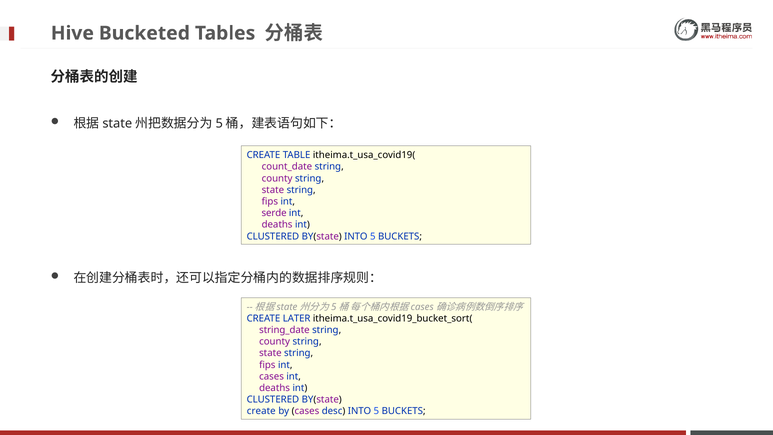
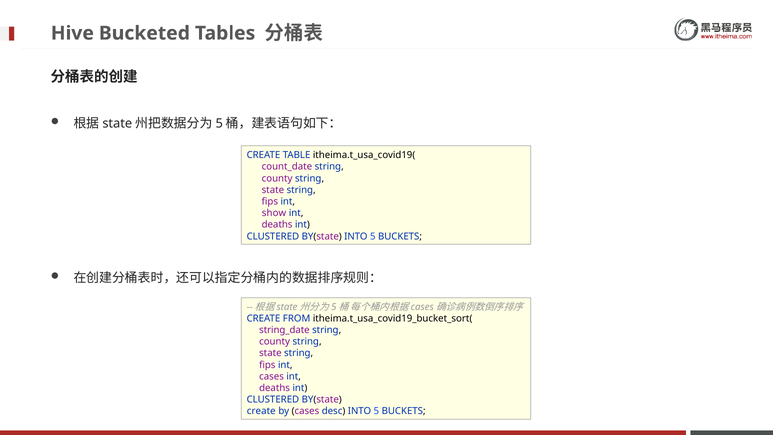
serde: serde -> show (274, 213)
LATER: LATER -> FROM (297, 318)
